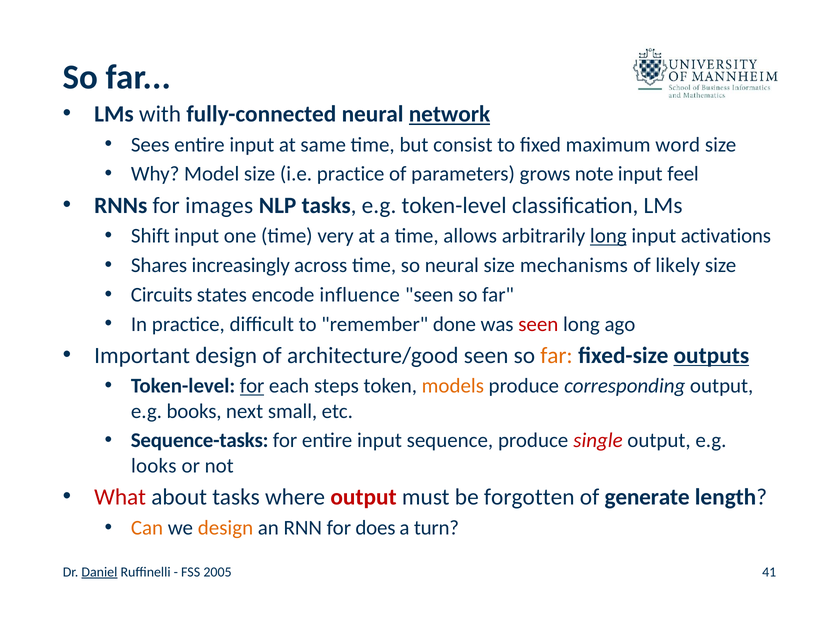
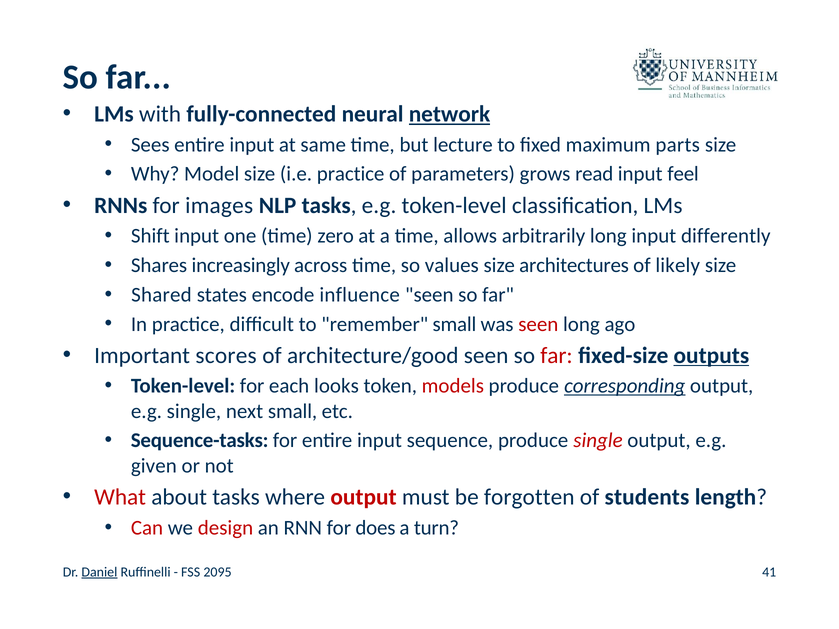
consist: consist -> lecture (463, 145)
word: word -> parts (678, 145)
note: note -> read (594, 174)
very: very -> zero (336, 236)
long underline: present -> none (608, 236)
activations: activations -> differently (726, 236)
so neural: neural -> values (452, 265)
mechanisms: mechanisms -> architectures (574, 265)
Circuits: Circuits -> Shared (161, 295)
remember done: done -> small (454, 324)
Important design: design -> scores (226, 356)
far colour: orange -> red (557, 356)
for underline: present -> none (252, 386)
steps: steps -> looks (336, 386)
models colour: orange -> red (453, 386)
corresponding underline: none -> present (625, 386)
e.g books: books -> single (194, 411)
looks: looks -> given (154, 466)
generate: generate -> students (647, 497)
Can colour: orange -> red (147, 528)
design colour: orange -> red (225, 528)
2005: 2005 -> 2095 (218, 572)
